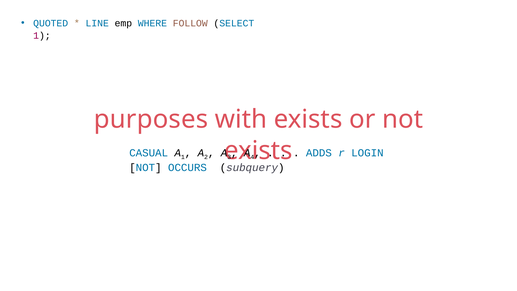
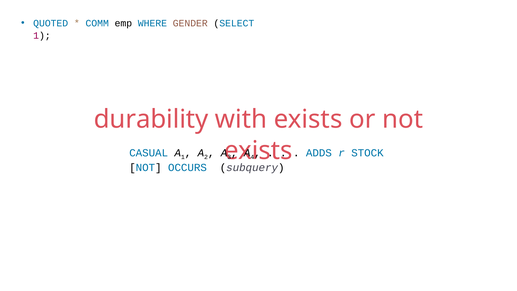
LINE: LINE -> COMM (97, 23)
FOLLOW: FOLLOW -> GENDER (190, 23)
purposes: purposes -> durability (151, 119)
LOGIN: LOGIN -> STOCK (367, 153)
